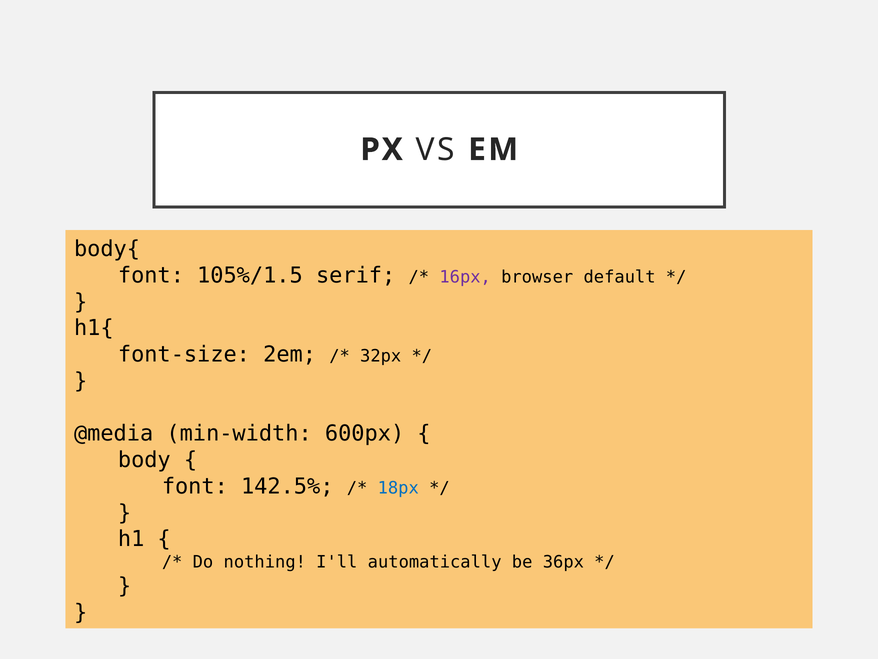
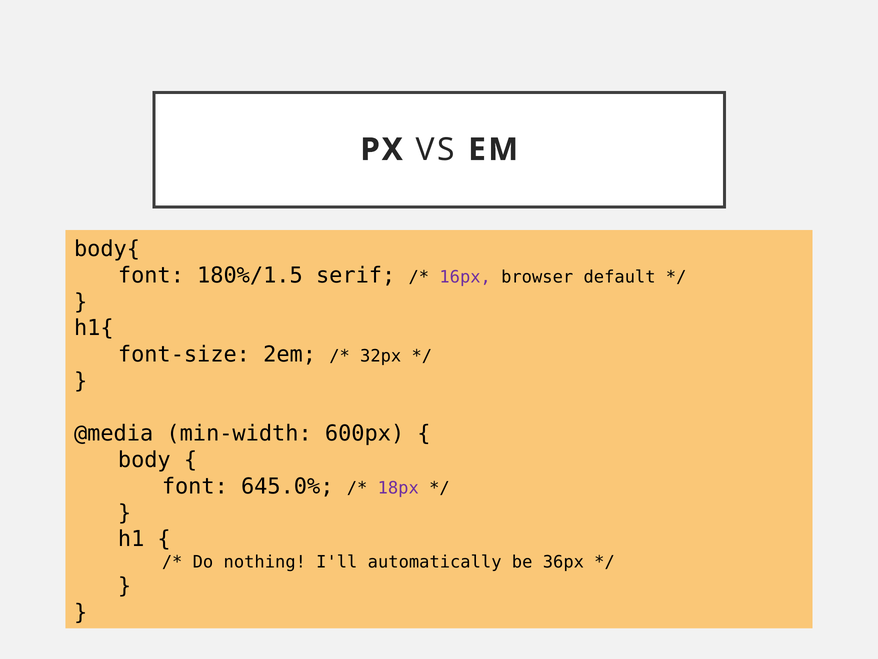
105%/1.5: 105%/1.5 -> 180%/1.5 (250, 275)
142.5%: 142.5% -> 645.0% (287, 486)
18px colour: blue -> purple (398, 488)
